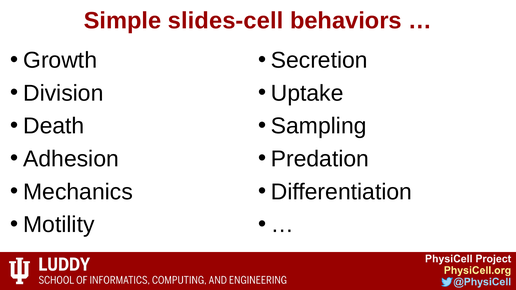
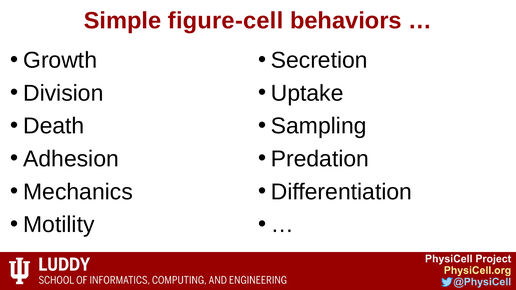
slides-cell: slides-cell -> figure-cell (226, 21)
